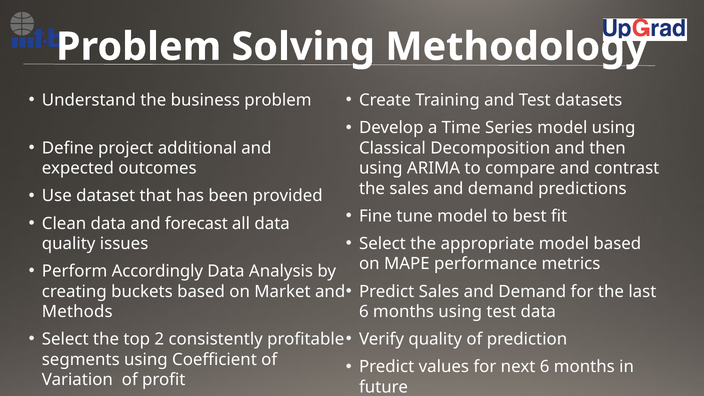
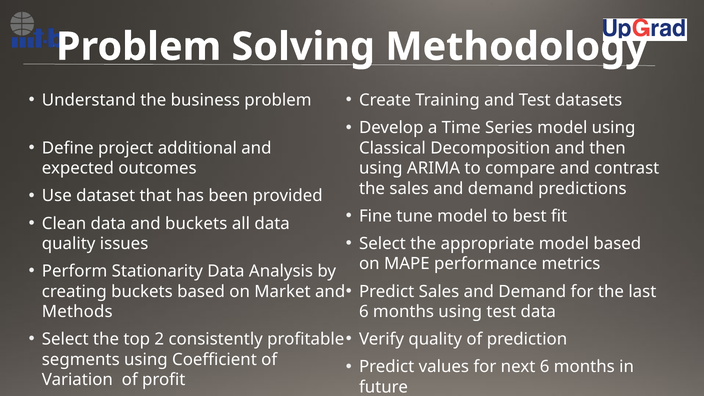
and forecast: forecast -> buckets (196, 223)
Accordingly: Accordingly -> Stationarity (157, 271)
